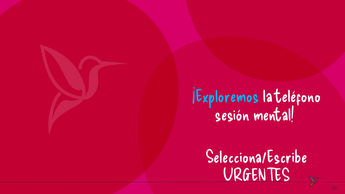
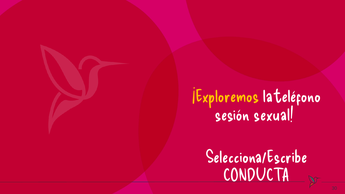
¡Exploremos colour: light blue -> yellow (226, 96)
mental: mental -> sexual (274, 115)
URGENTES: URGENTES -> CONDUCTA (256, 176)
